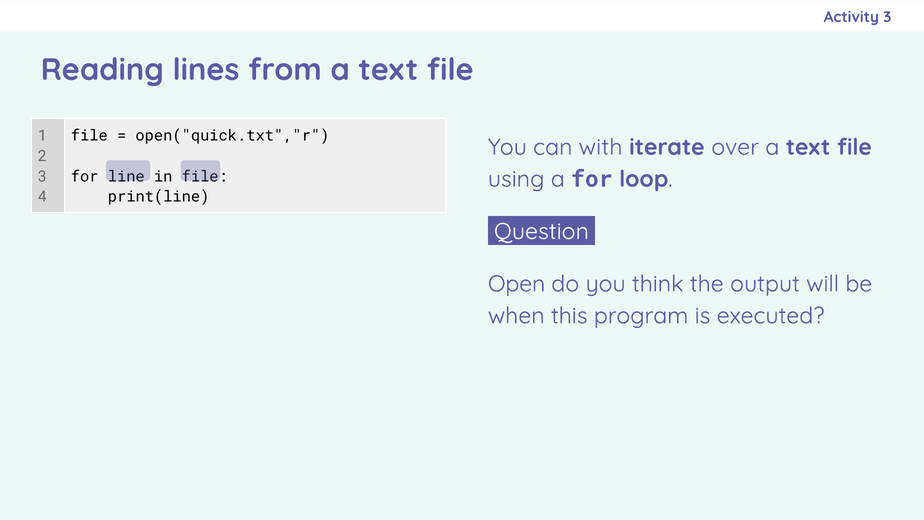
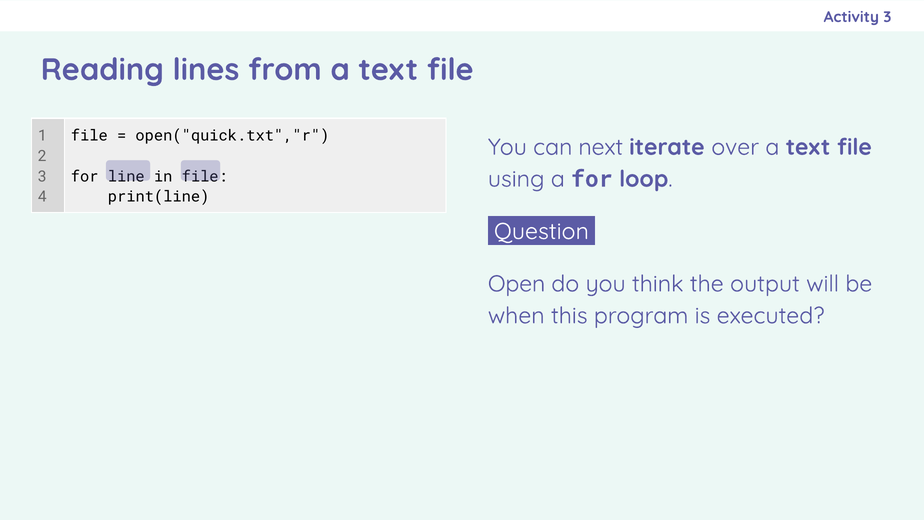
with: with -> next (601, 147)
